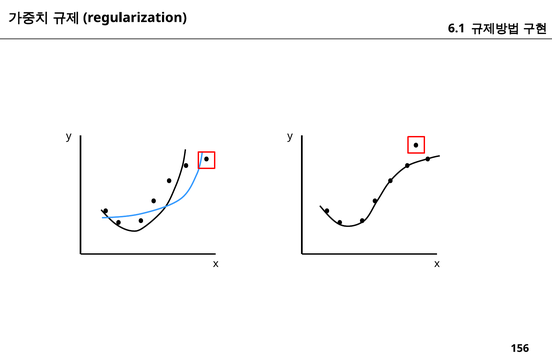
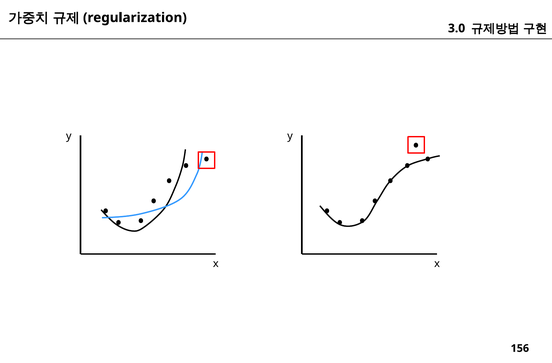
6.1: 6.1 -> 3.0 (457, 28)
